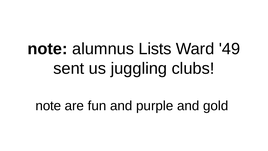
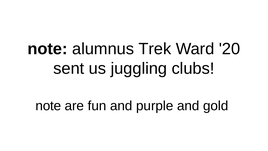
Lists: Lists -> Trek (155, 49)
49: 49 -> 20 (230, 49)
